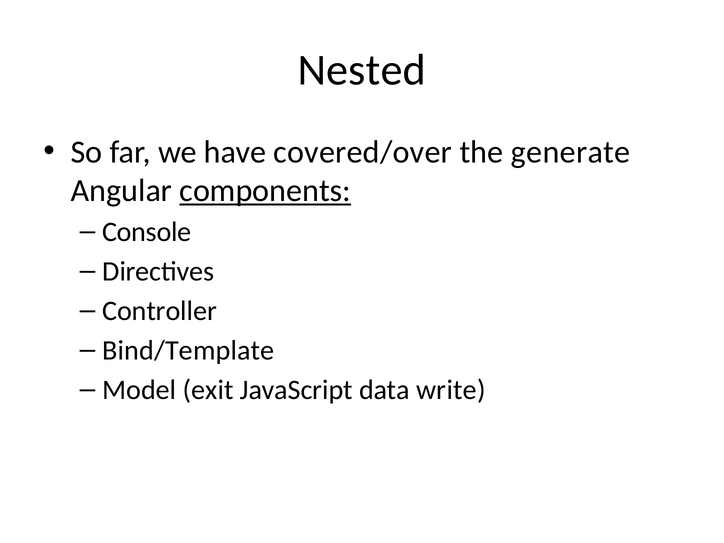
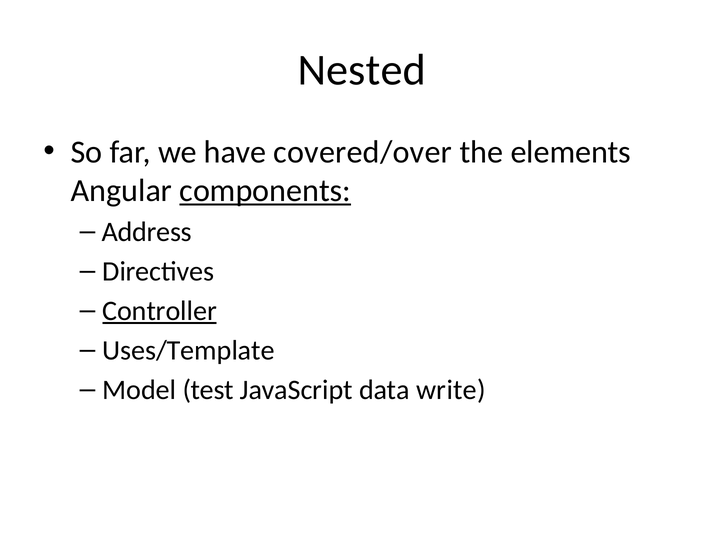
generate: generate -> elements (571, 152)
Console: Console -> Address (147, 232)
Controller underline: none -> present (160, 311)
Bind/Template: Bind/Template -> Uses/Template (188, 350)
exit: exit -> test (208, 390)
